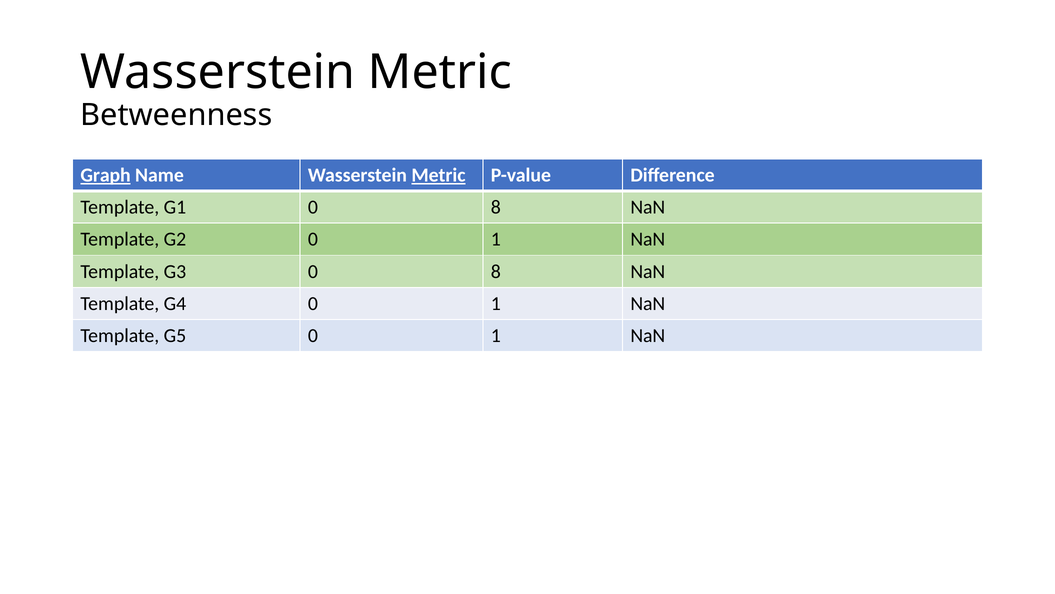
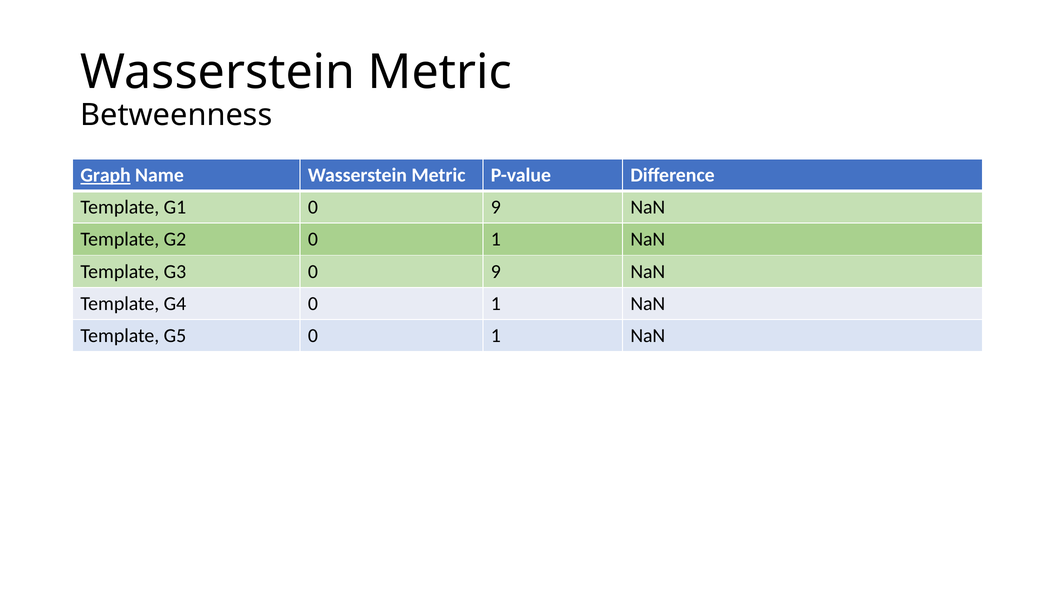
Metric underline: present -> none (438, 175)
G1 0 8: 8 -> 9 (496, 207)
G3 0 8: 8 -> 9 (496, 271)
